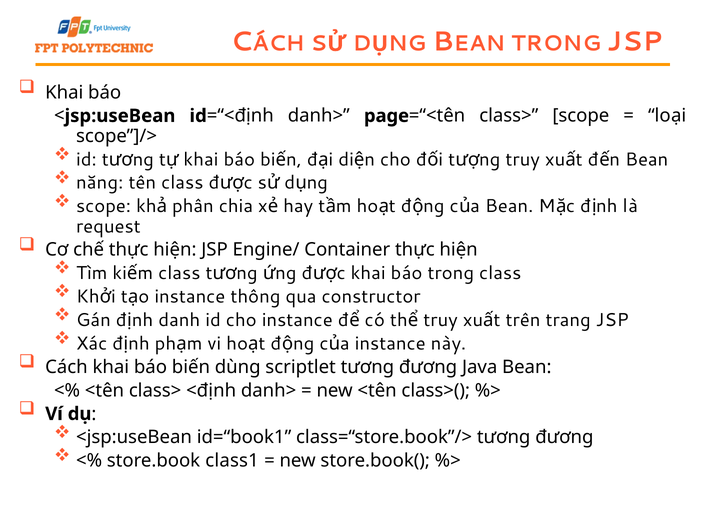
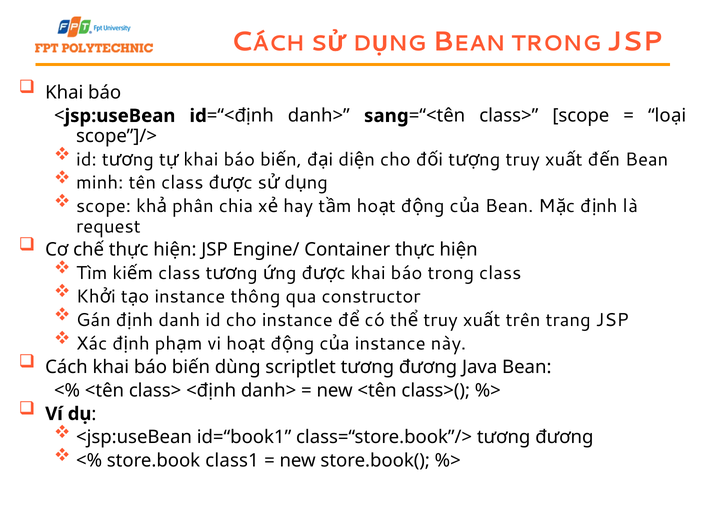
page: page -> sang (386, 116)
năng: năng -> minh (100, 183)
